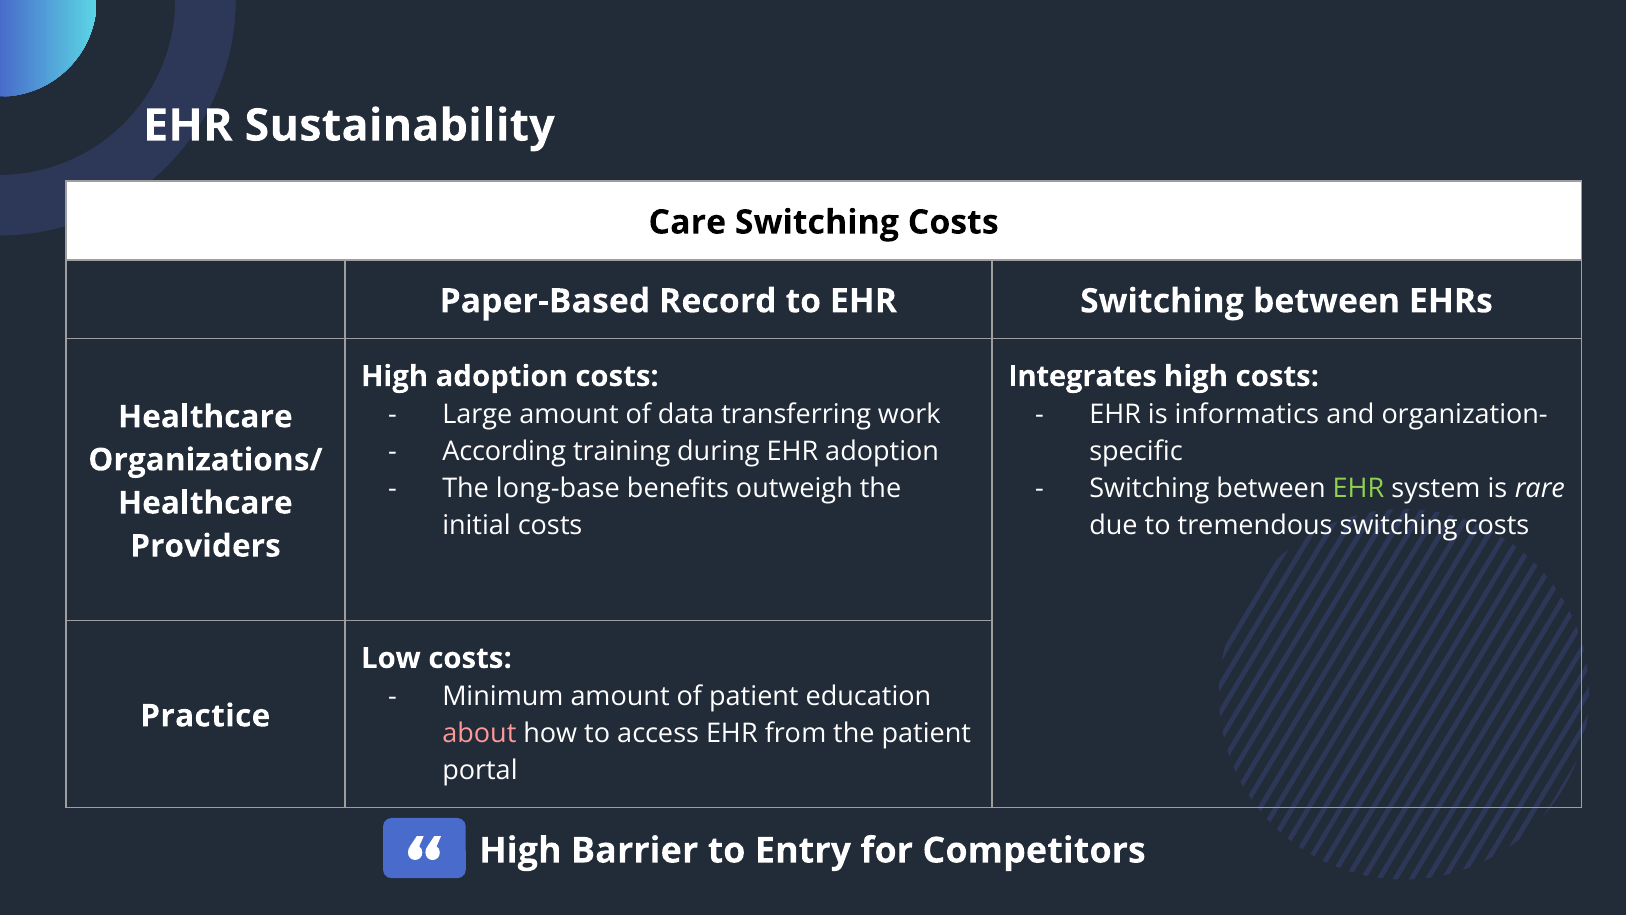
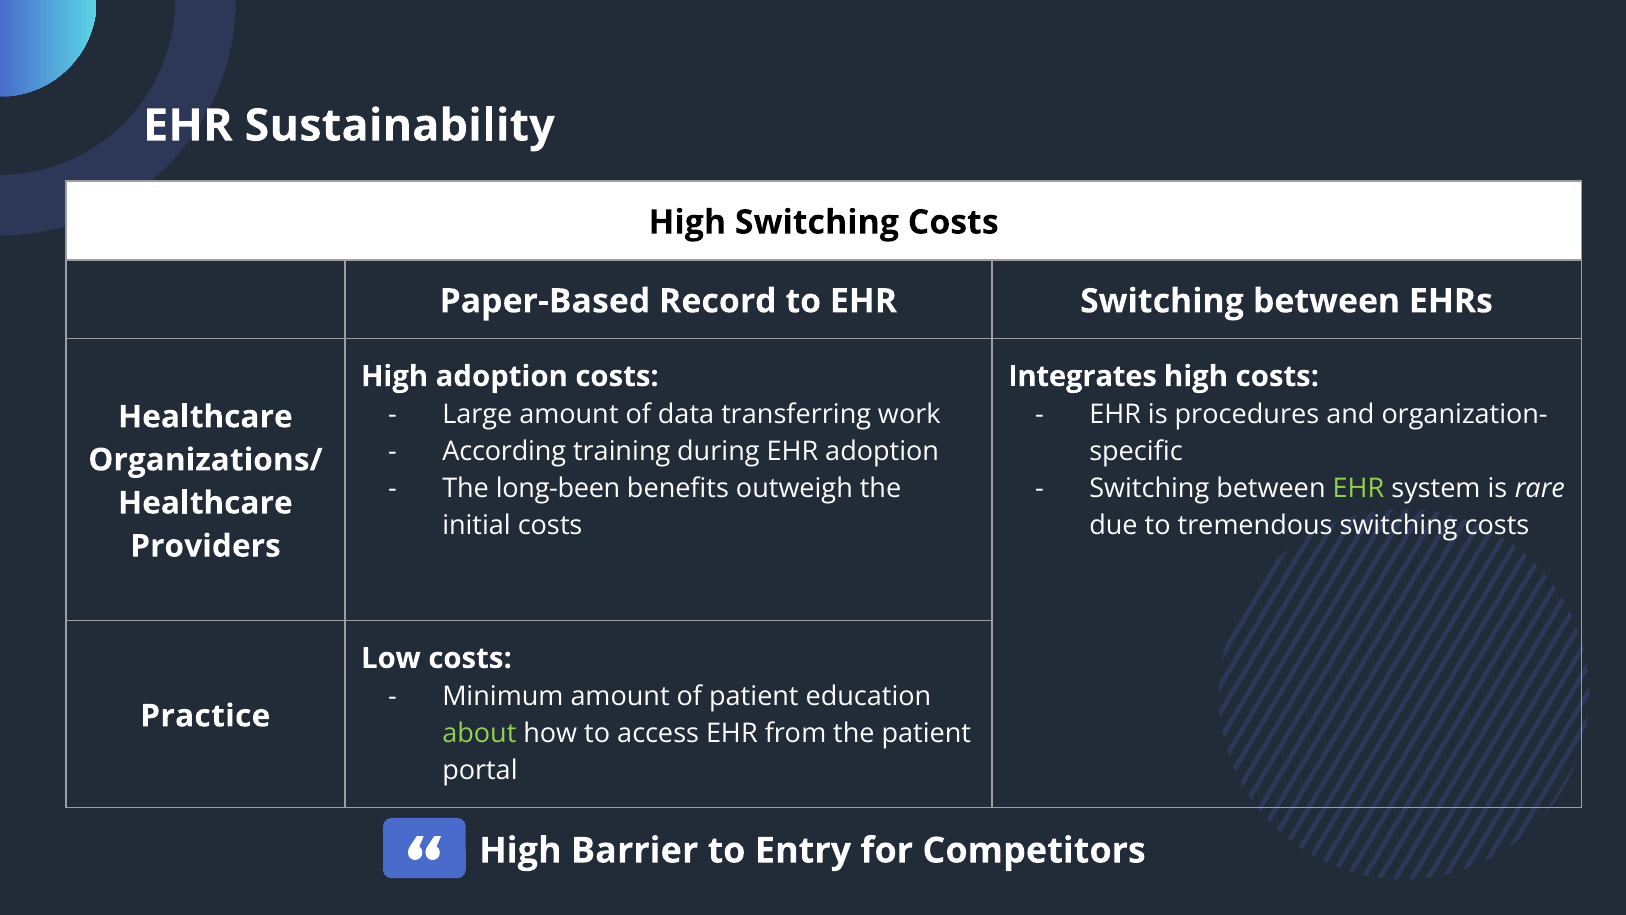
Care: Care -> High (687, 222)
informatics: informatics -> procedures (1247, 415)
long-base: long-base -> long-been (558, 488)
about colour: pink -> light green (479, 733)
